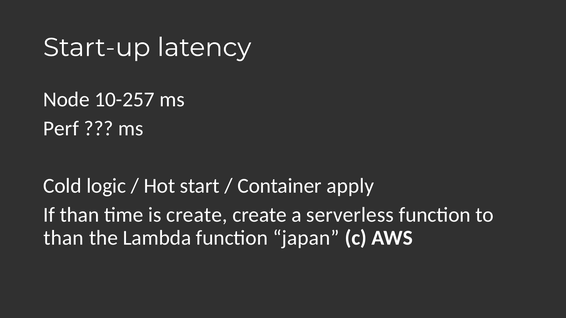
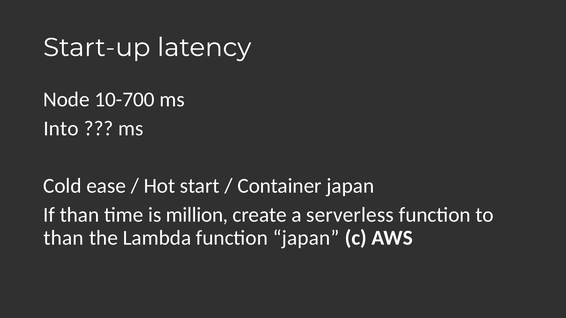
10-257: 10-257 -> 10-700 (125, 100)
Perf: Perf -> Into (61, 129)
logic: logic -> ease (106, 186)
Container apply: apply -> japan (350, 186)
is create: create -> million (197, 215)
